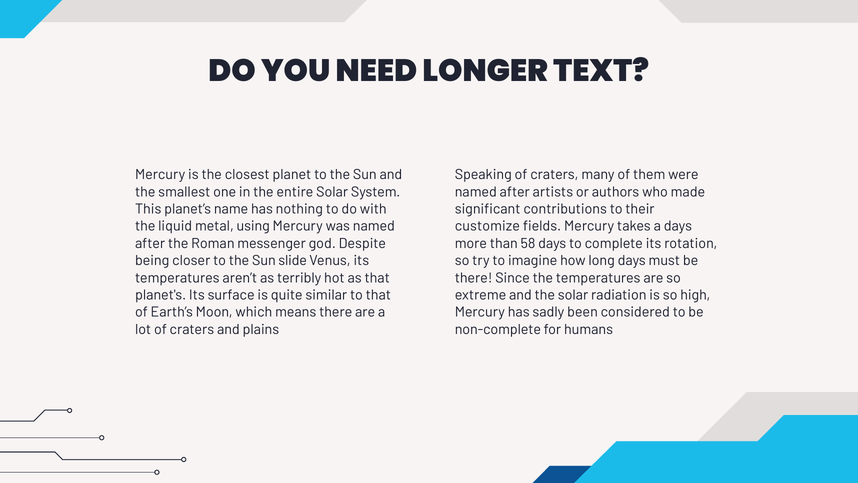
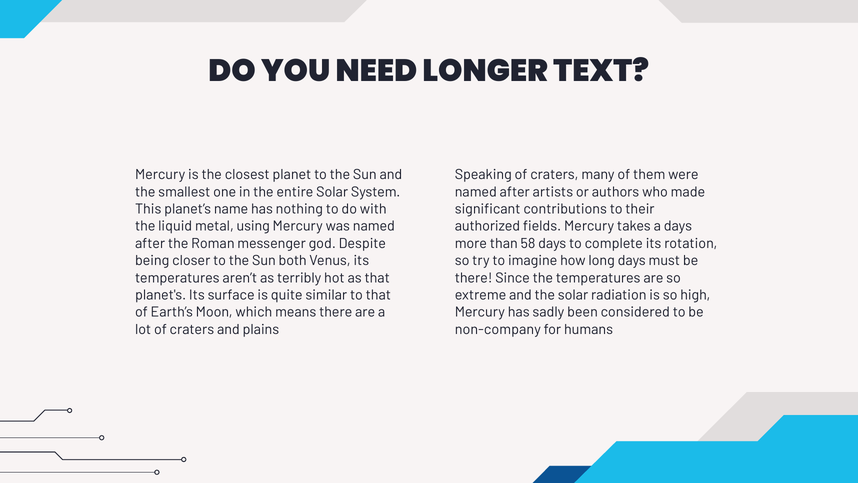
customize: customize -> authorized (487, 226)
slide: slide -> both (293, 260)
non-complete: non-complete -> non-company (498, 329)
